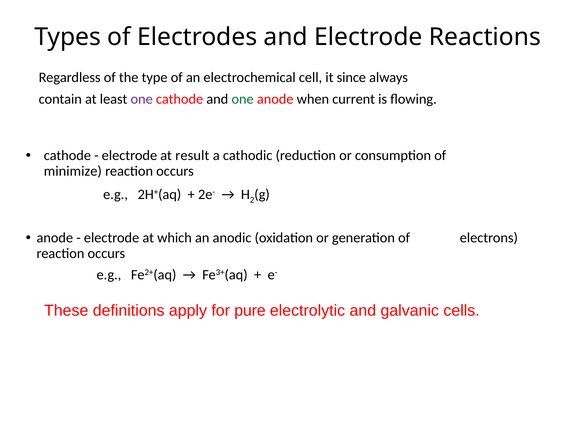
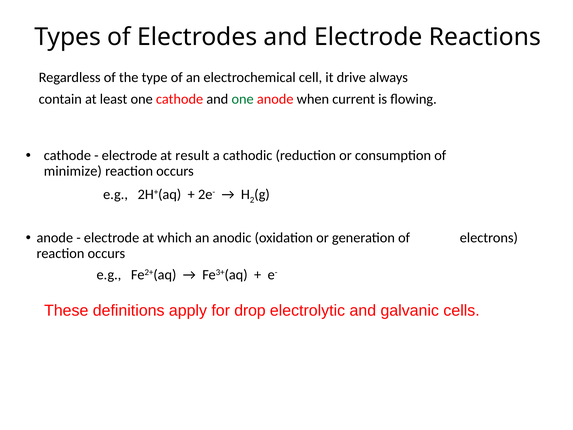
since: since -> drive (351, 77)
one colour: purple -> black (142, 99)
pure: pure -> drop (250, 310)
